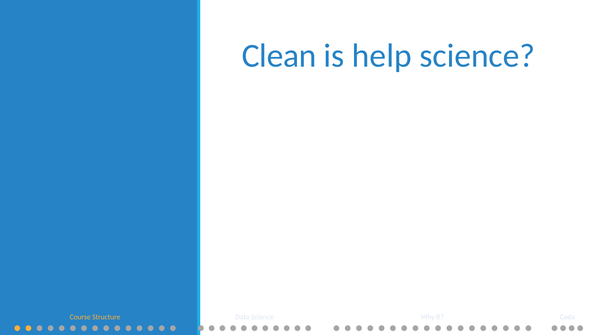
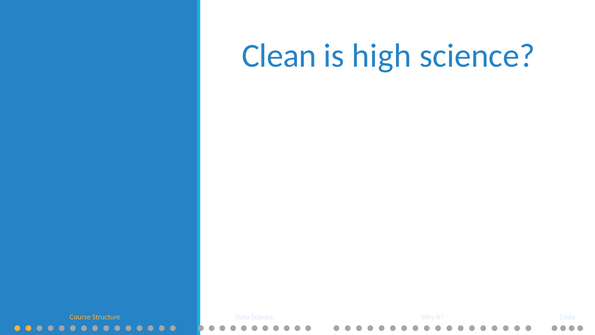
help: help -> high (382, 56)
